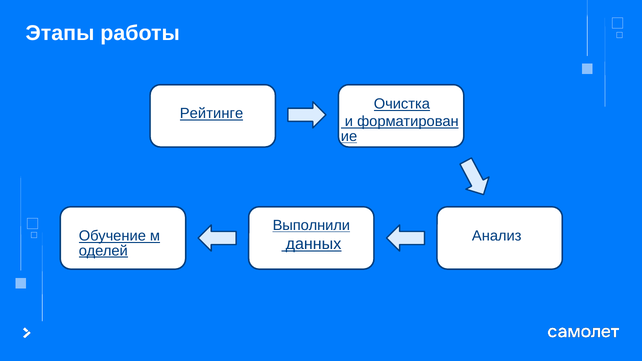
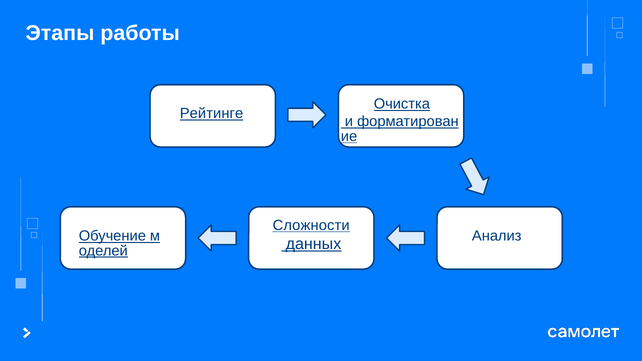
Выполнили: Выполнили -> Сложности (311, 225)
